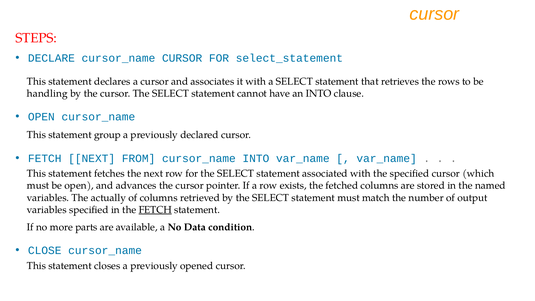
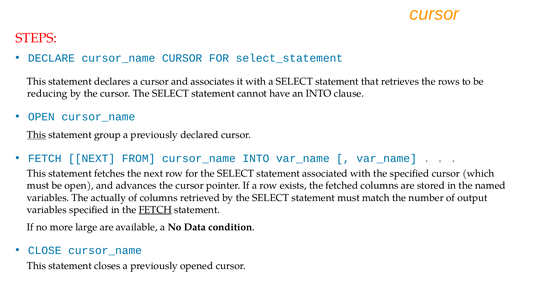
handling: handling -> reducing (47, 93)
This underline: none -> present (36, 135)
parts: parts -> large (86, 227)
